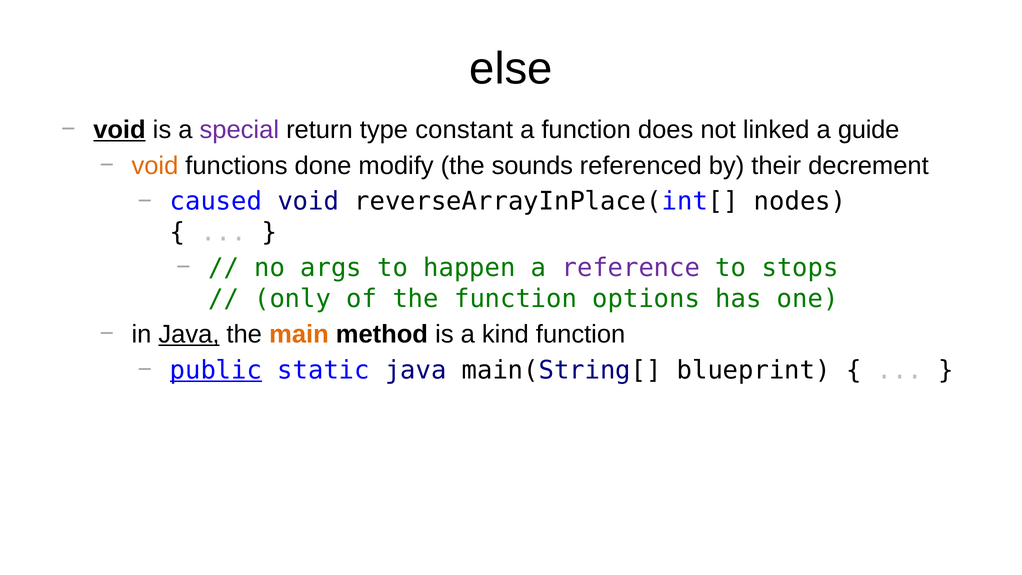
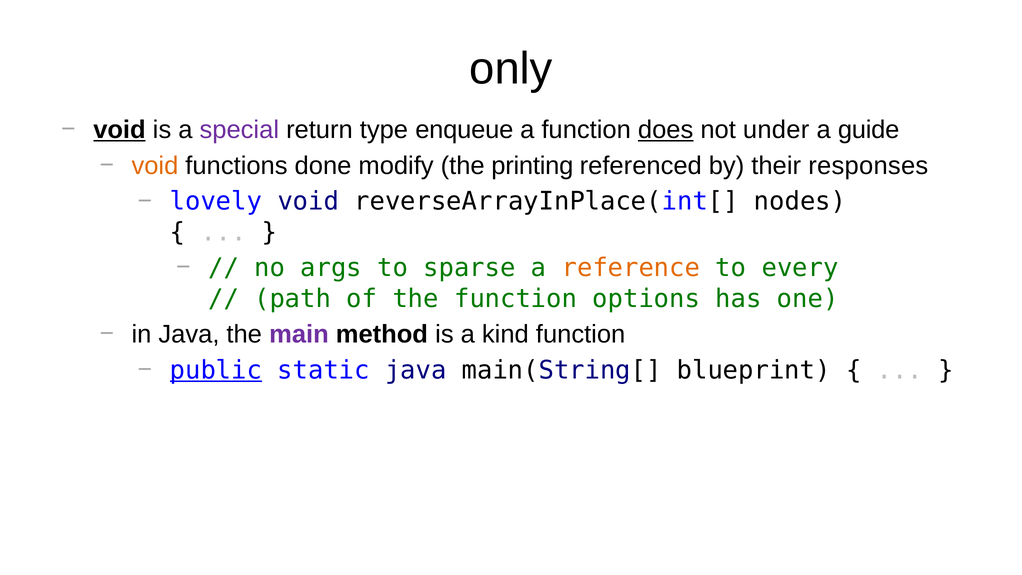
else: else -> only (511, 69)
constant: constant -> enqueue (464, 130)
does underline: none -> present (666, 130)
linked: linked -> under (776, 130)
sounds: sounds -> printing (532, 166)
decrement: decrement -> responses (868, 166)
caused: caused -> lovely (216, 201)
happen: happen -> sparse (469, 268)
reference colour: purple -> orange (631, 268)
stops: stops -> every (800, 268)
only: only -> path (293, 299)
Java underline: present -> none (189, 334)
main colour: orange -> purple (299, 334)
